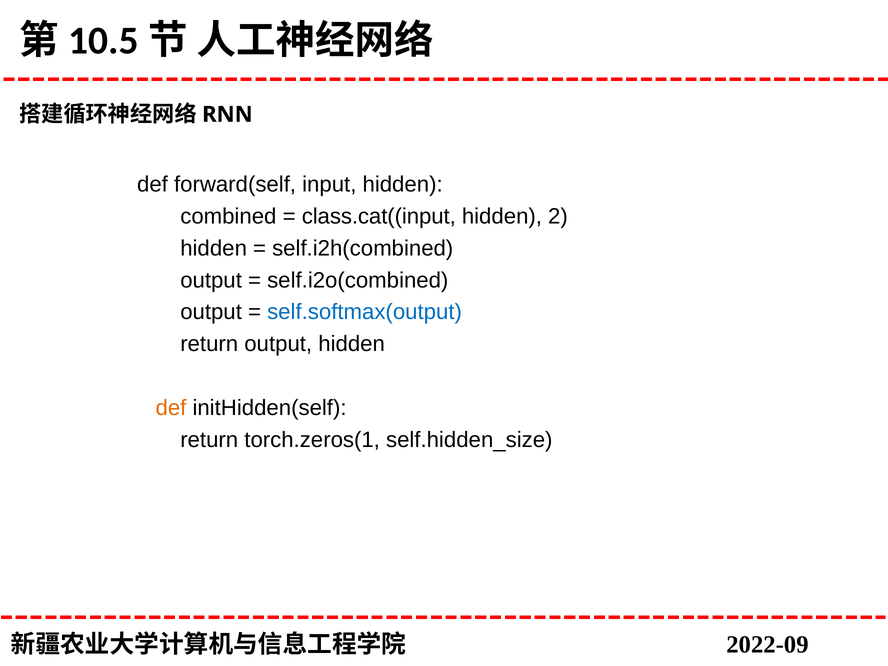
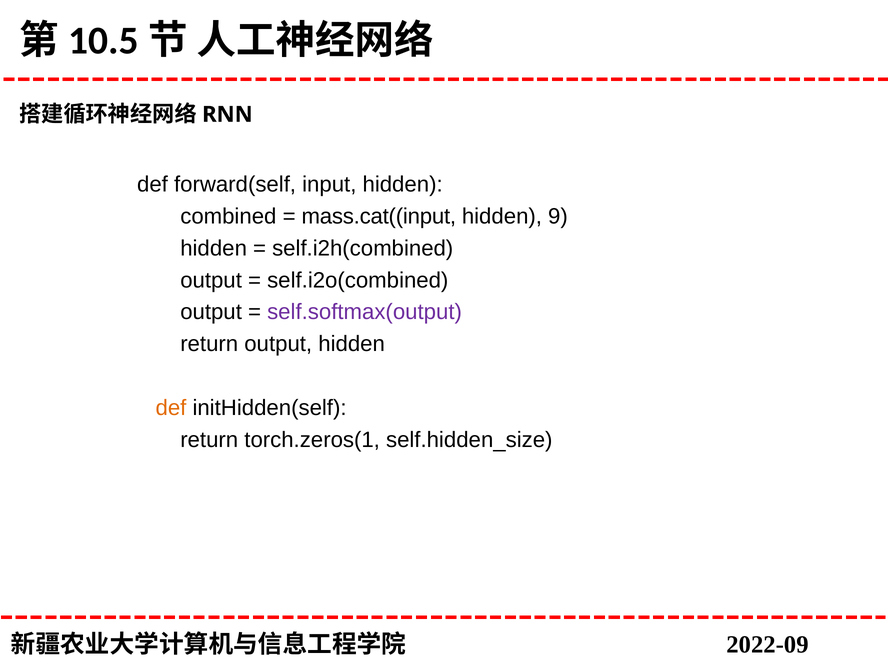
class.cat((input: class.cat((input -> mass.cat((input (379, 216)
2: 2 -> 9 (558, 216)
self.softmax(output colour: blue -> purple (365, 312)
